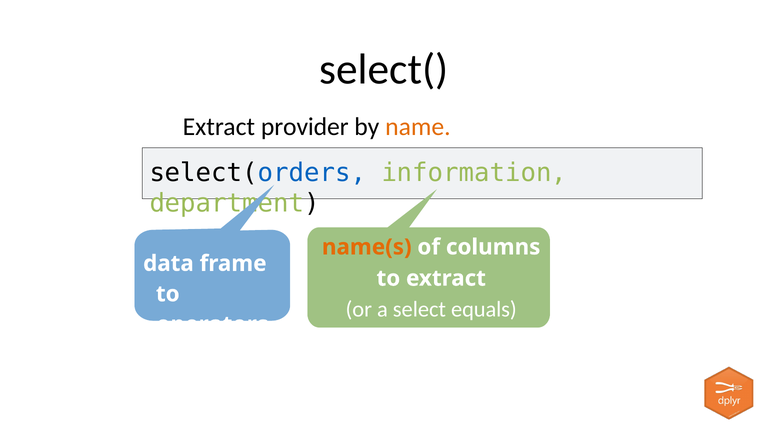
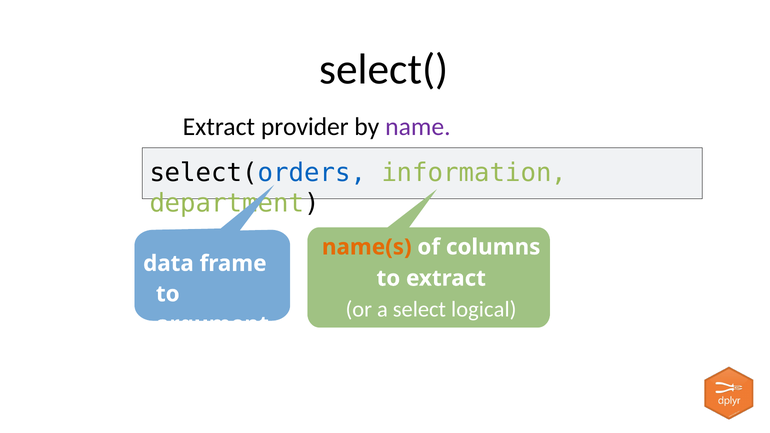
name colour: orange -> purple (418, 127)
equals: equals -> logical (484, 310)
operators: operators -> argument (212, 324)
